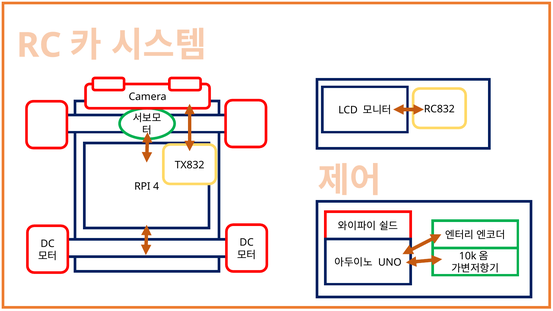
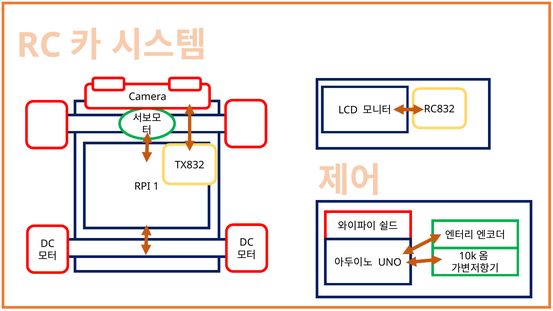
4: 4 -> 1 (156, 186)
